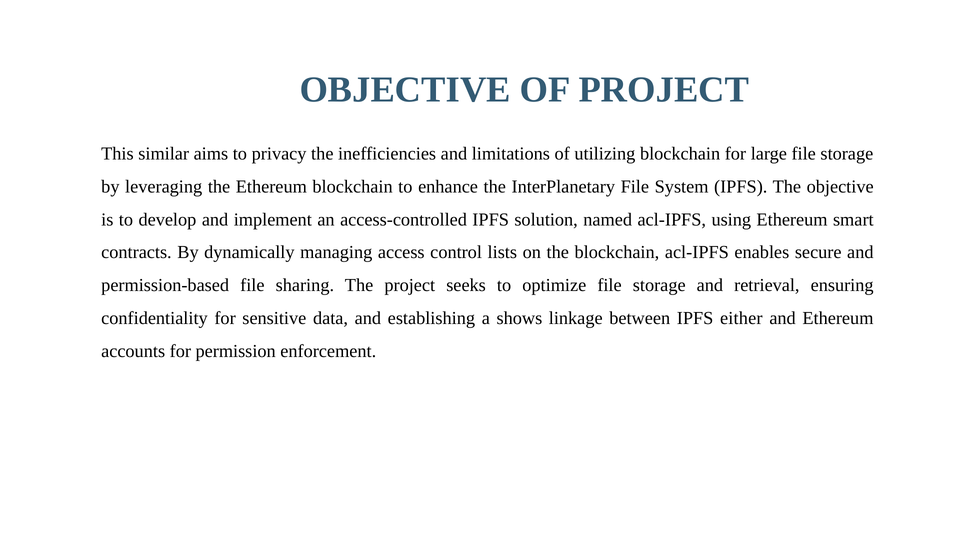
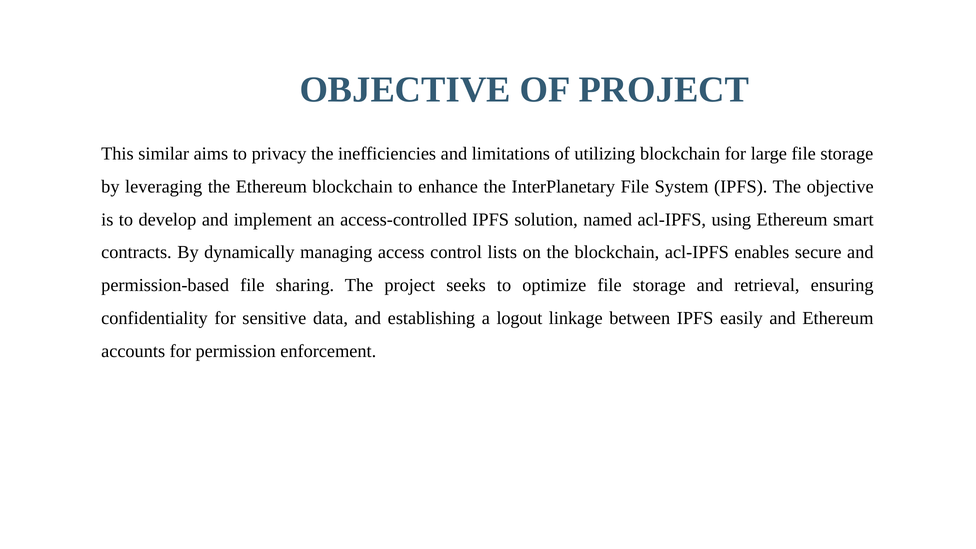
shows: shows -> logout (519, 318)
either: either -> easily (741, 318)
